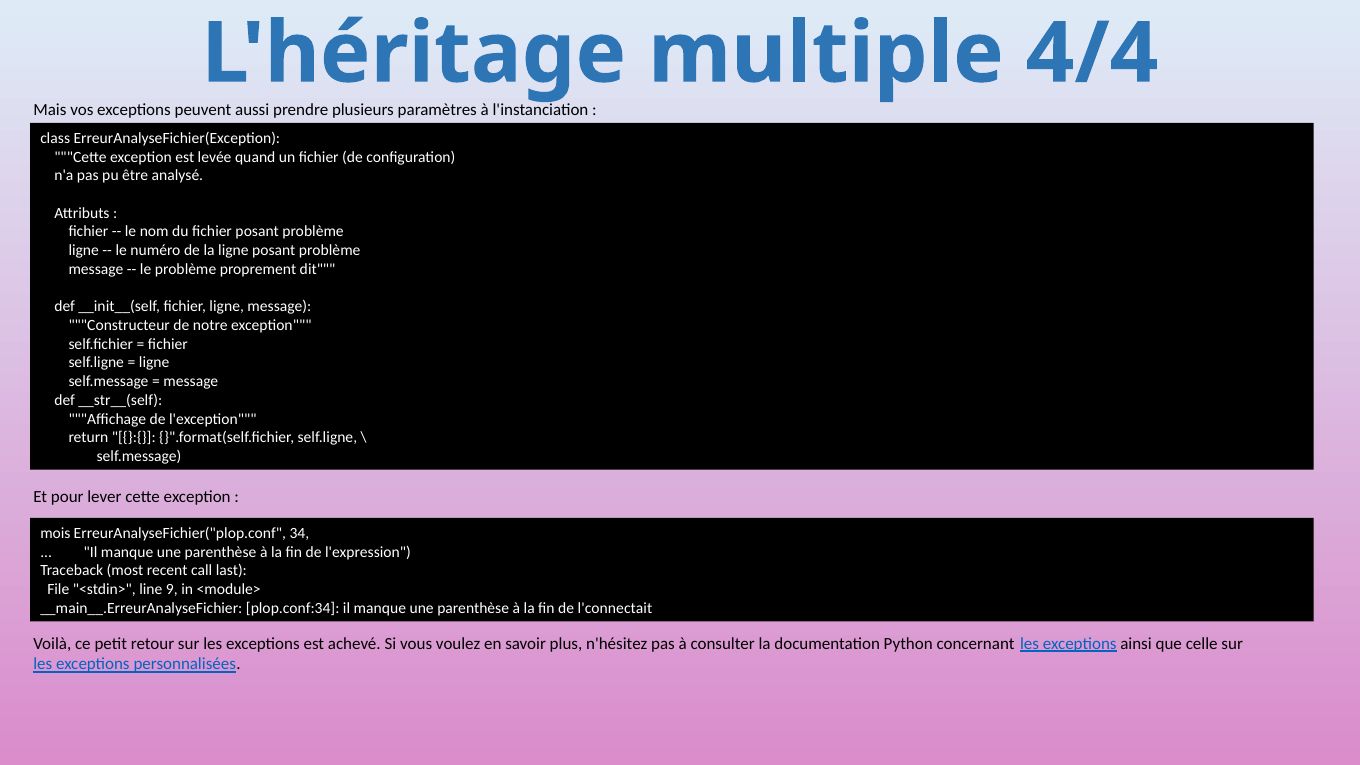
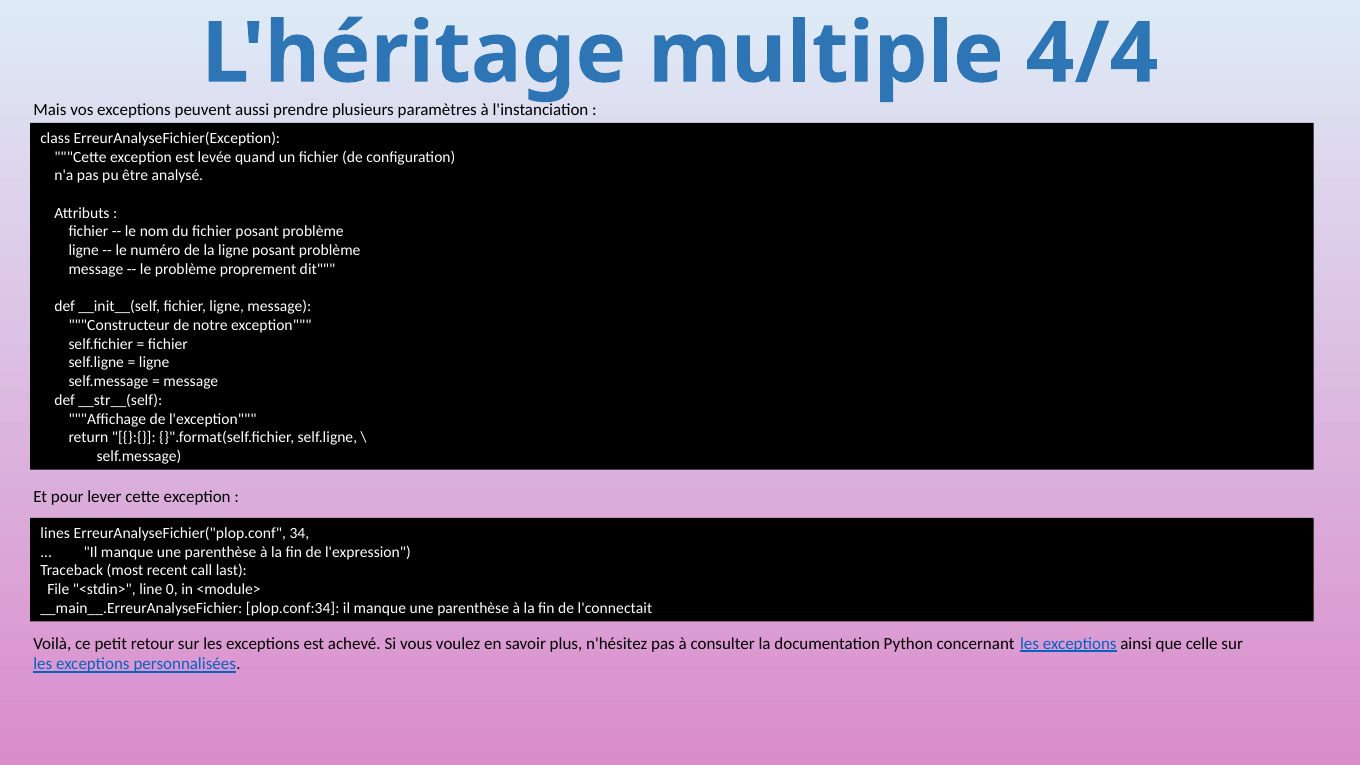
mois: mois -> lines (55, 533)
9: 9 -> 0 (172, 589)
